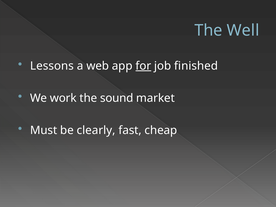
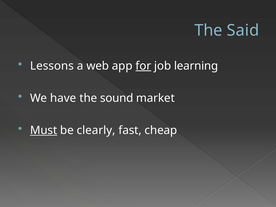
Well: Well -> Said (243, 30)
finished: finished -> learning (196, 66)
work: work -> have (63, 98)
Must underline: none -> present (44, 130)
